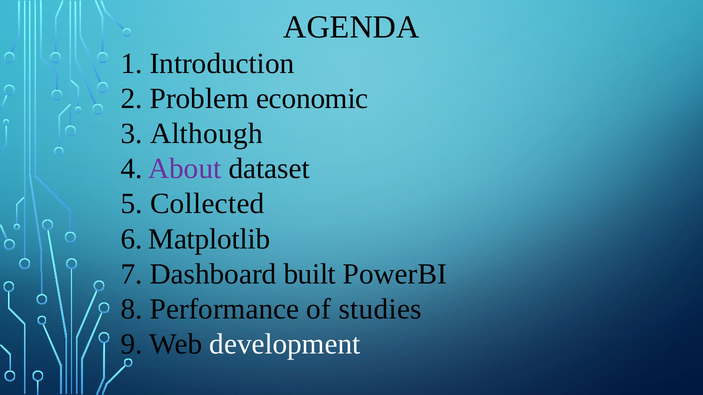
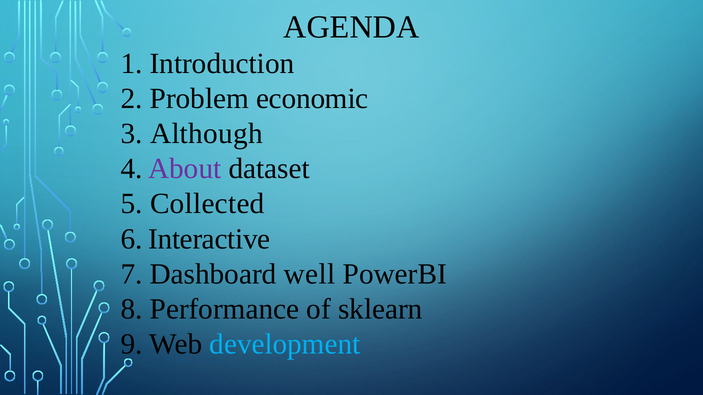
Matplotlib: Matplotlib -> Interactive (209, 239)
built: built -> well (310, 274)
studies: studies -> sklearn (380, 309)
development colour: white -> light blue (285, 345)
